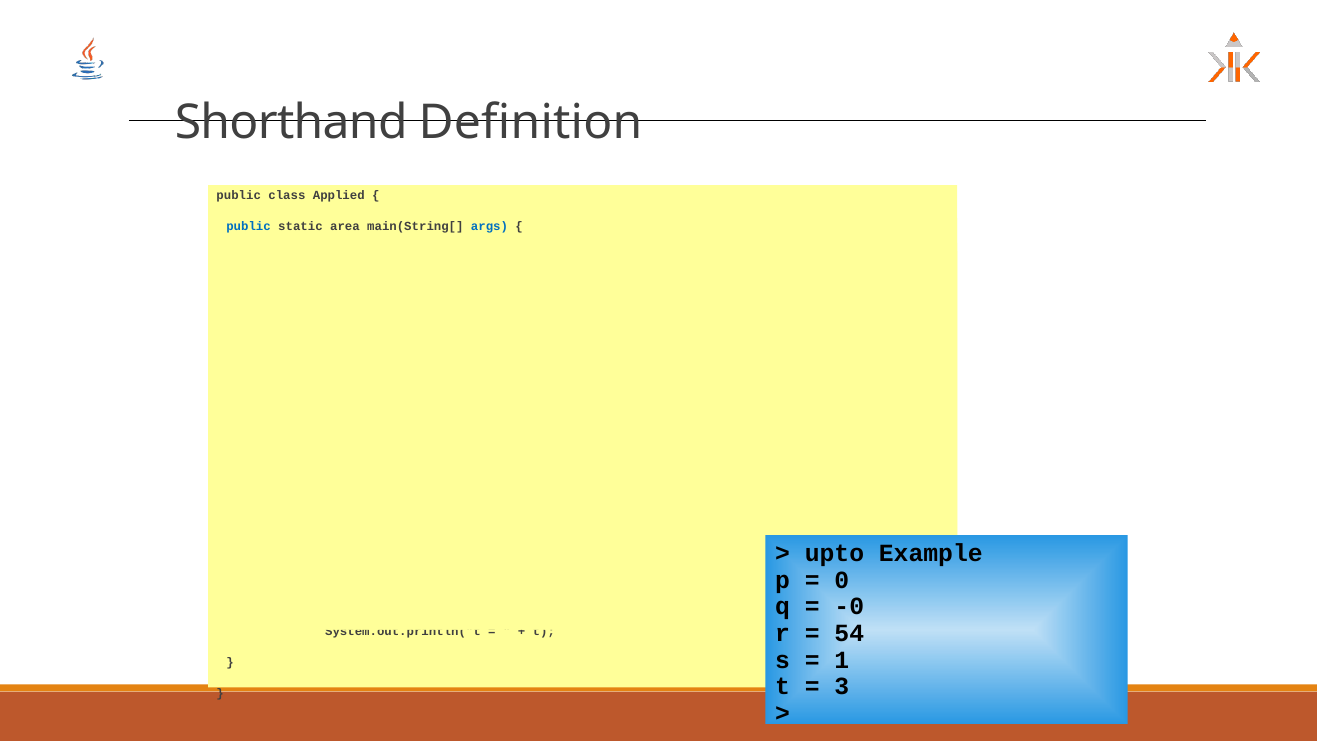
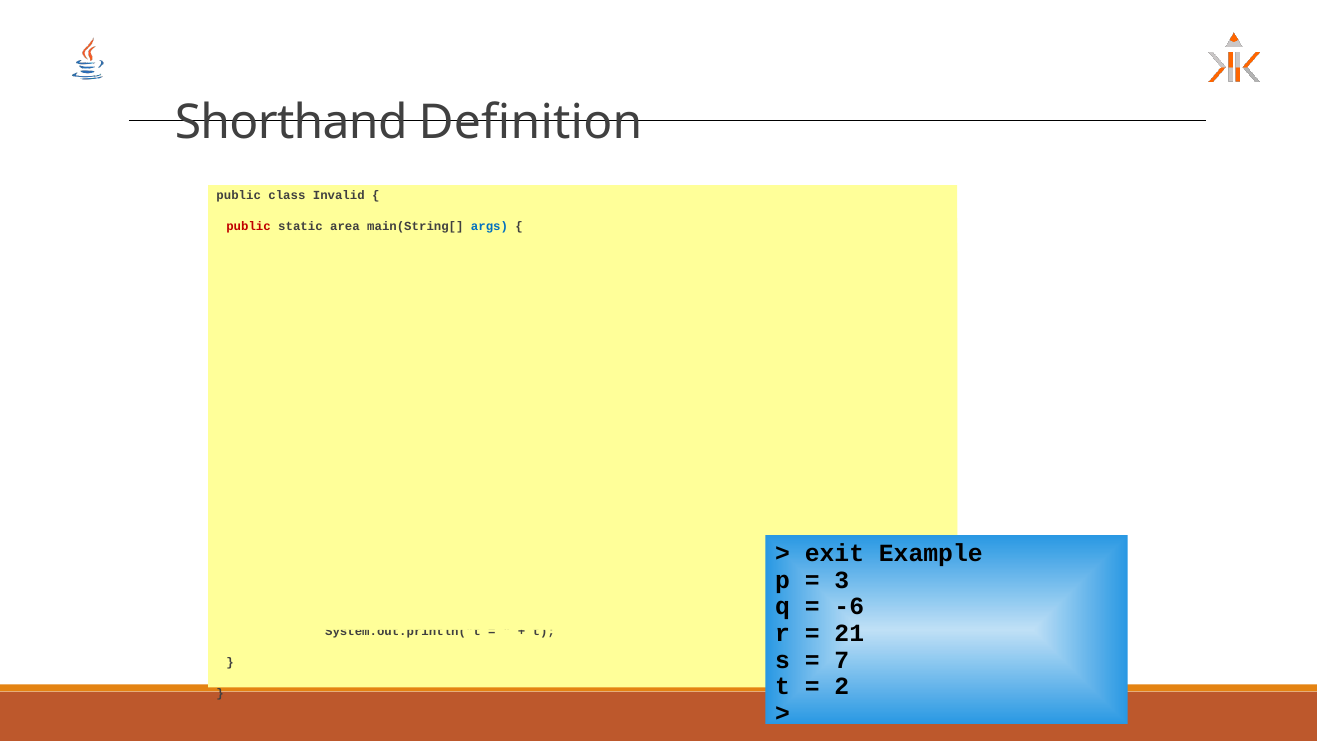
Applied: Applied -> Invalid (339, 195)
public colour: blue -> red (249, 227)
upto: upto -> exit (834, 553)
0: 0 -> 3 (842, 580)
-0: -0 -> -6 (849, 606)
54: 54 -> 21 (849, 633)
1: 1 -> 7 (842, 660)
3: 3 -> 2 (842, 686)
